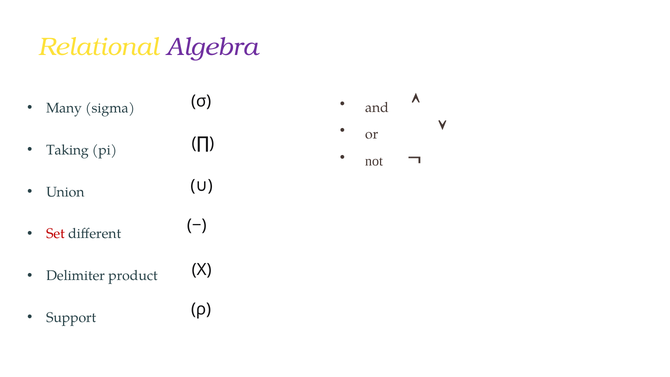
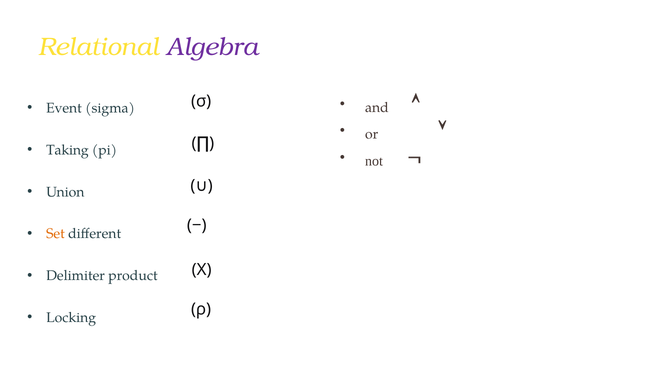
Many: Many -> Event (64, 108)
Set colour: red -> orange (55, 234)
Support: Support -> Locking (71, 318)
